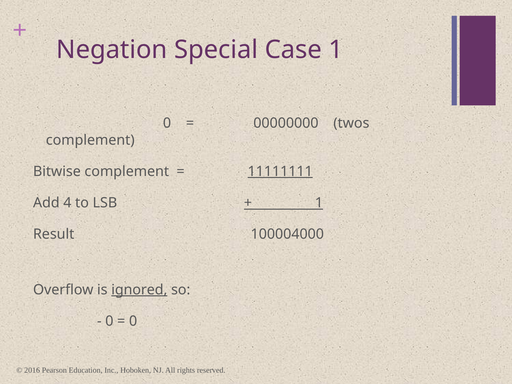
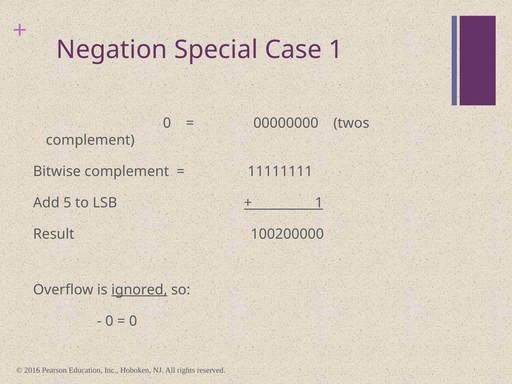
11111111 underline: present -> none (280, 171)
4: 4 -> 5 (67, 203)
100004000: 100004000 -> 100200000 (287, 234)
